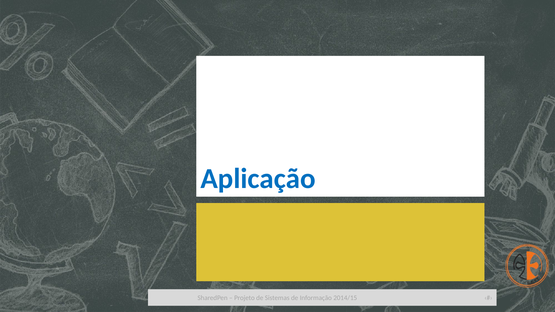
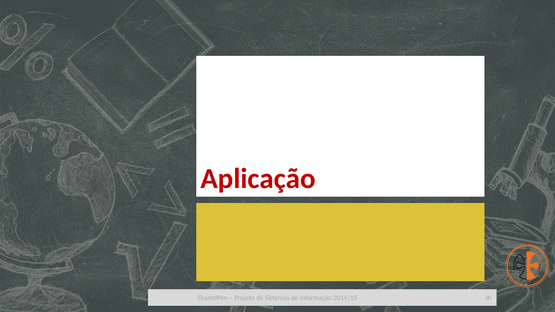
Aplicação colour: blue -> red (258, 179)
